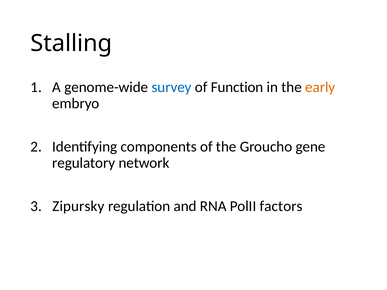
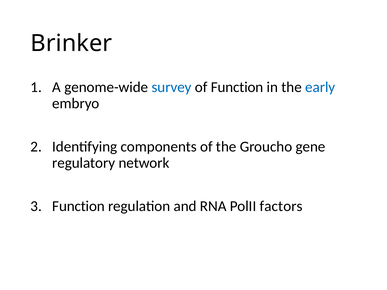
Stalling: Stalling -> Brinker (71, 43)
early colour: orange -> blue (320, 87)
Zipursky: Zipursky -> Function (79, 206)
